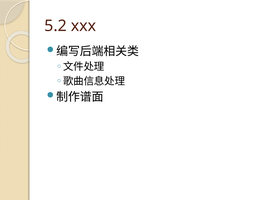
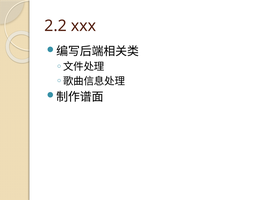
5.2: 5.2 -> 2.2 (56, 26)
